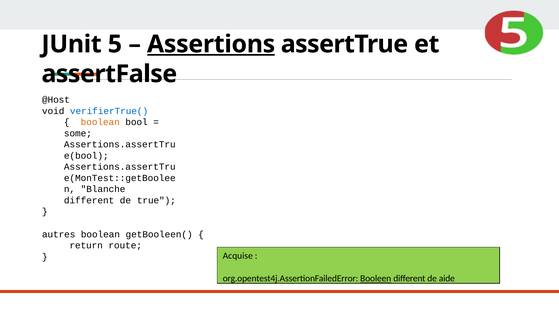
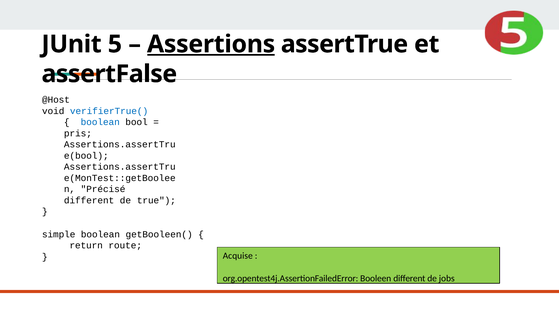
boolean colour: orange -> blue (100, 122)
some: some -> pris (78, 133)
Blanche: Blanche -> Précisé (103, 189)
autres: autres -> simple (59, 235)
Booleen underline: present -> none (376, 279)
aide: aide -> jobs (447, 279)
